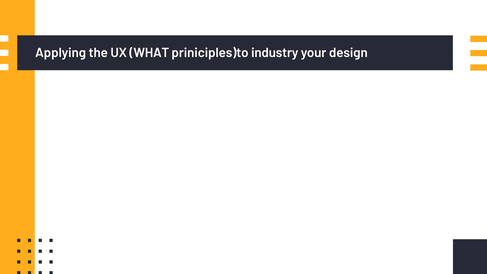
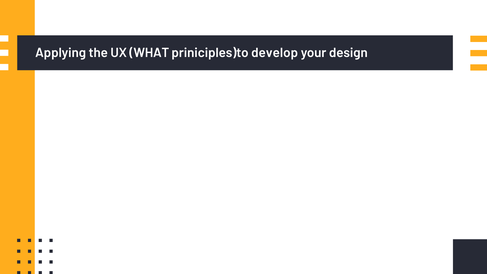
industry: industry -> develop (275, 53)
